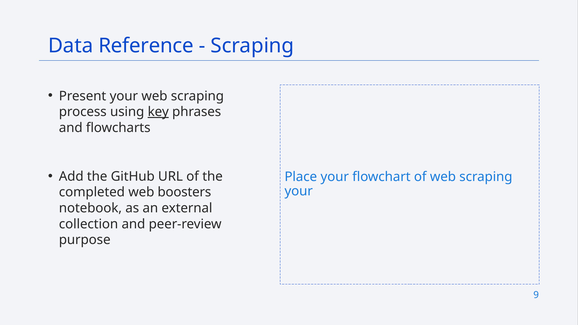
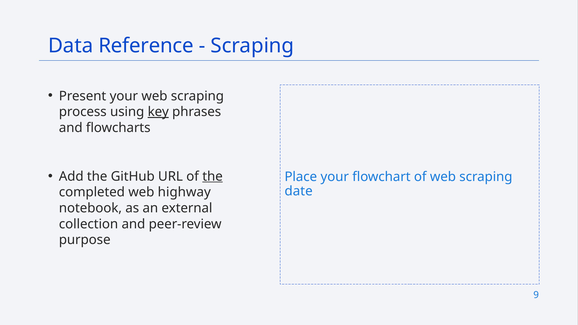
the underline: none -> present (213, 176)
your: your -> date (299, 191)
boosters: boosters -> highway (184, 192)
